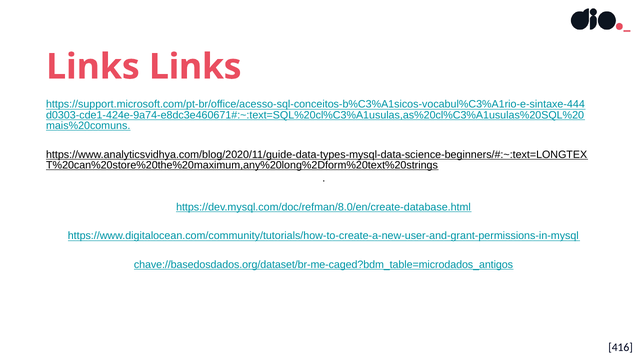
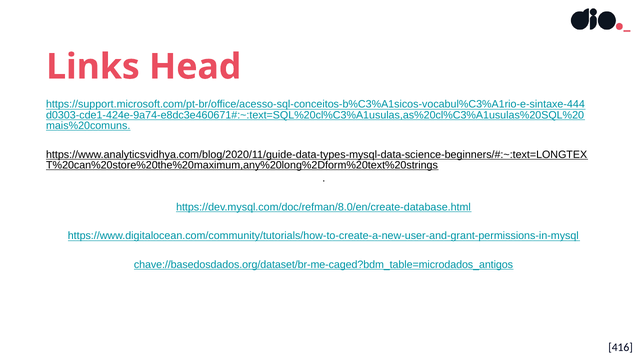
Links Links: Links -> Head (195, 67)
